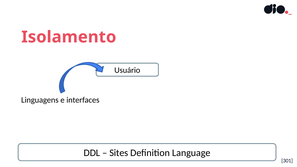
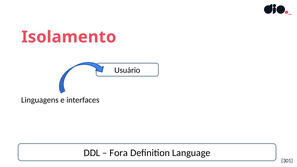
Sites: Sites -> Fora (119, 153)
